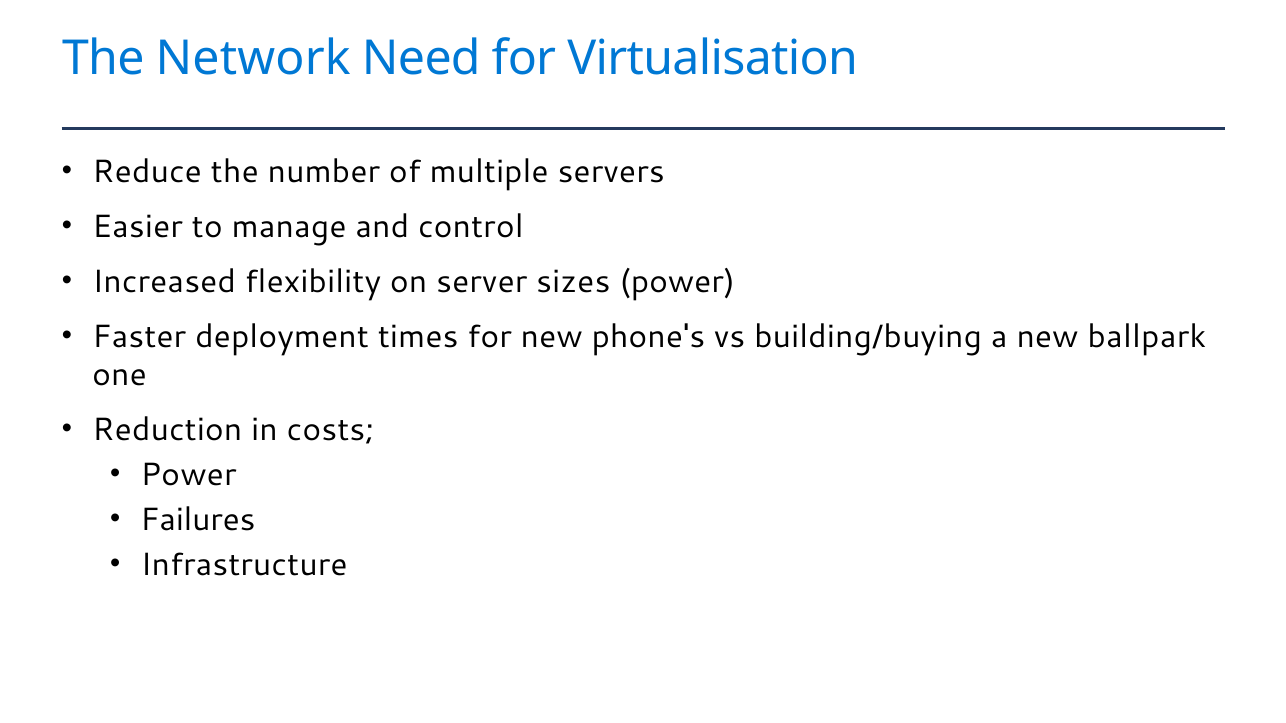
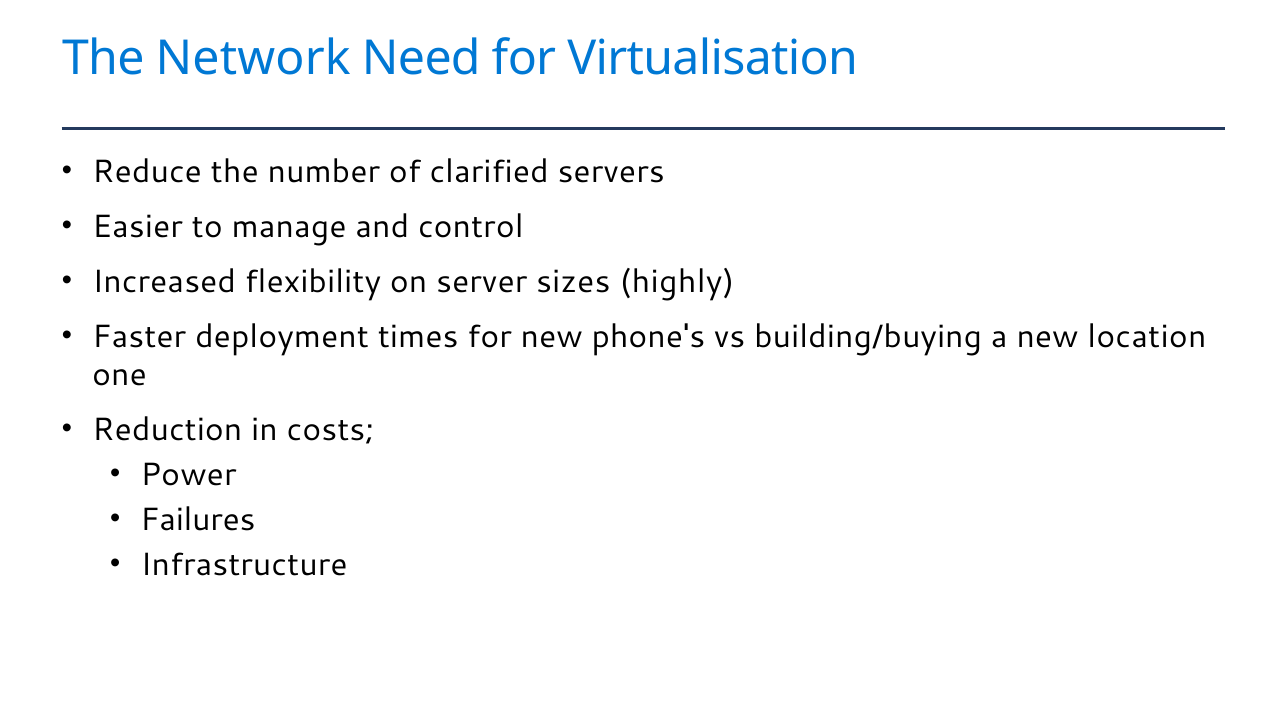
multiple: multiple -> clarified (489, 172)
sizes power: power -> highly (677, 282)
ballpark: ballpark -> location (1147, 337)
